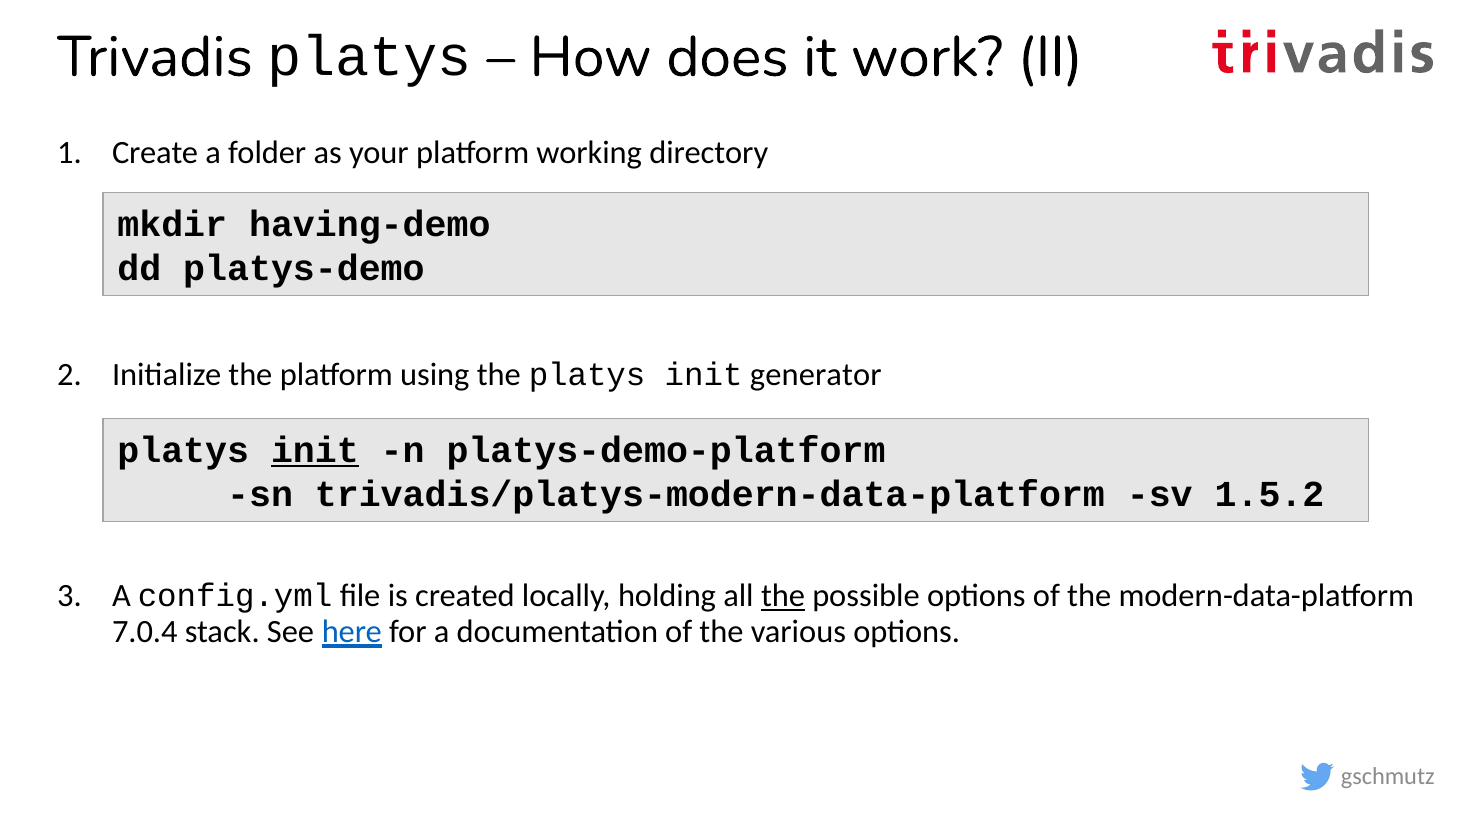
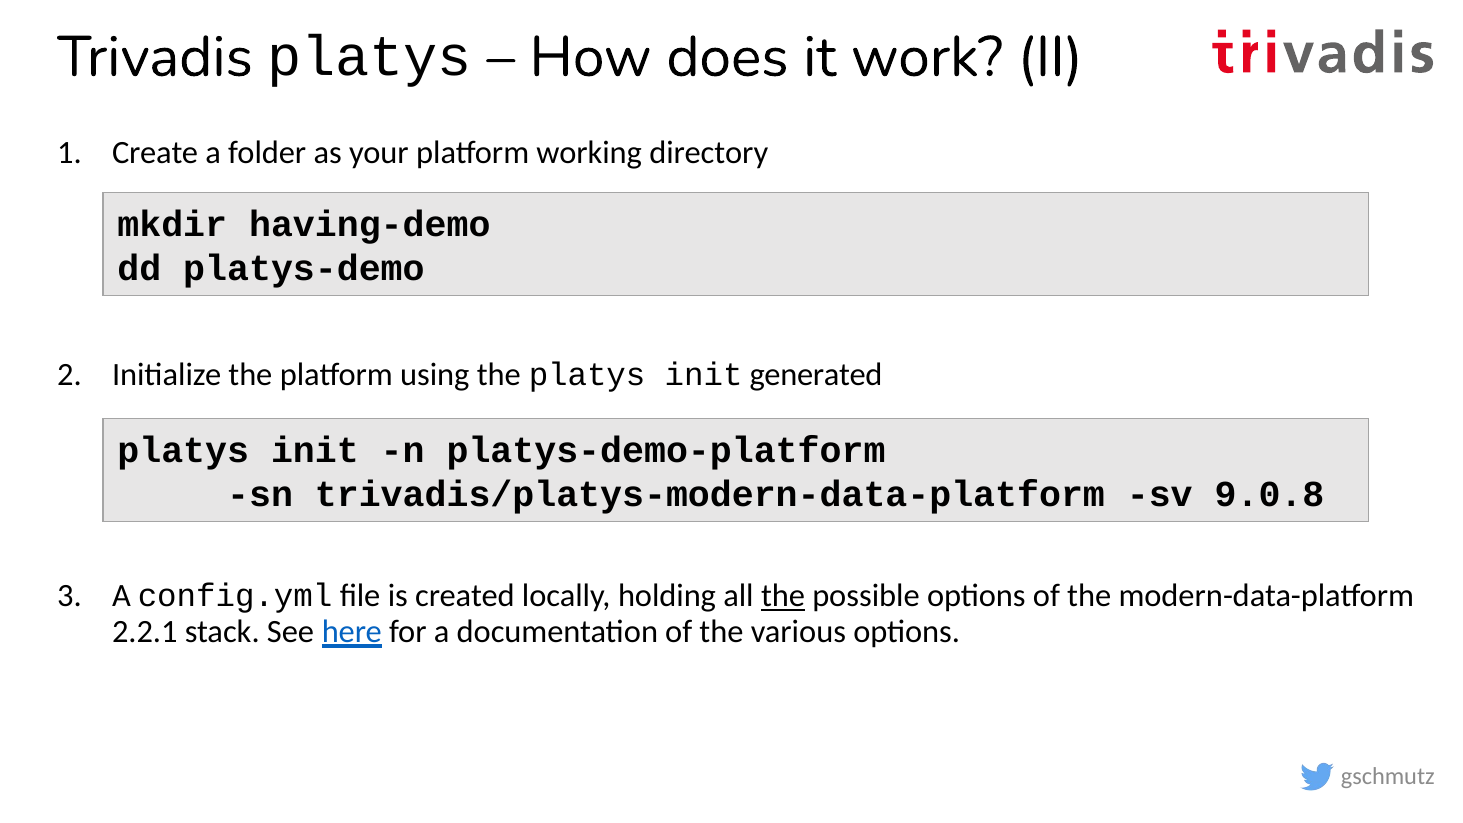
generator: generator -> generated (816, 374)
init underline: present -> none (315, 451)
1.5.2: 1.5.2 -> 9.0.8 (1269, 495)
7.0.4: 7.0.4 -> 2.2.1 (145, 632)
